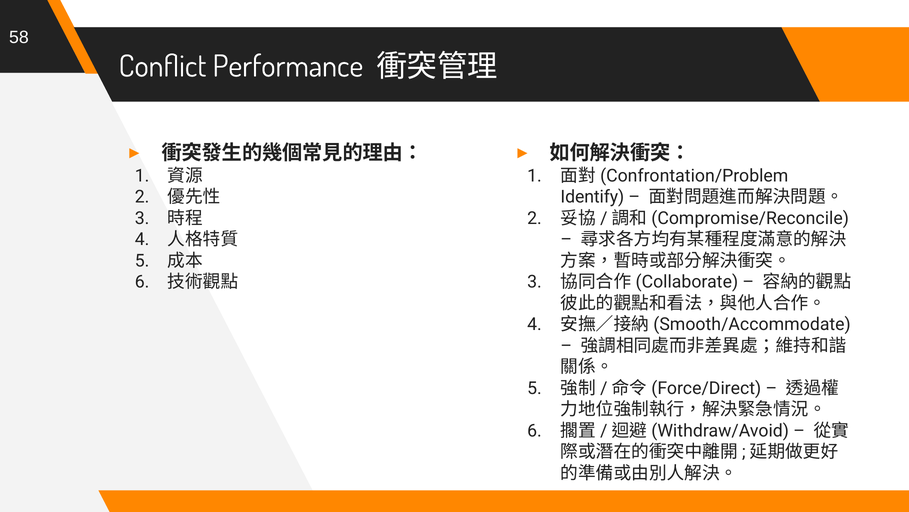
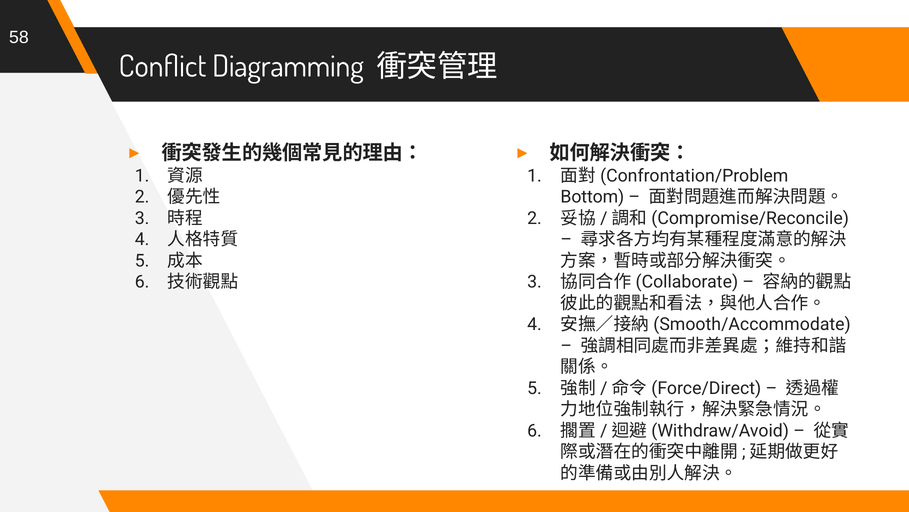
Performance: Performance -> Diagramming (288, 66)
Identify: Identify -> Bottom (592, 197)
